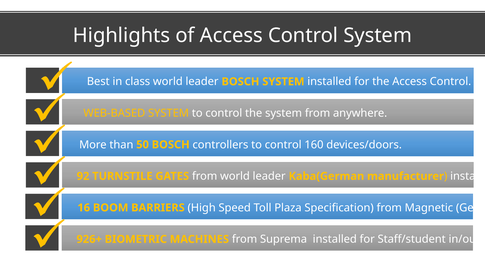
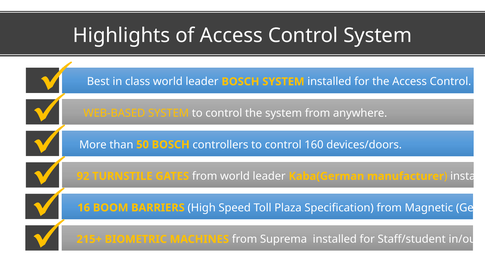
926+: 926+ -> 215+ (89, 239)
